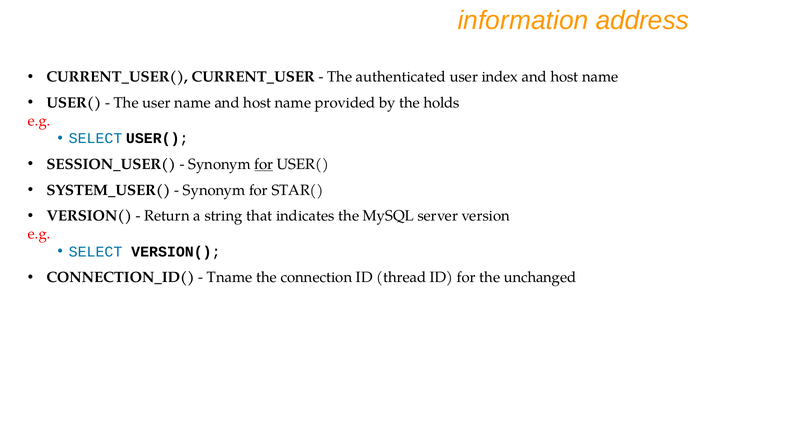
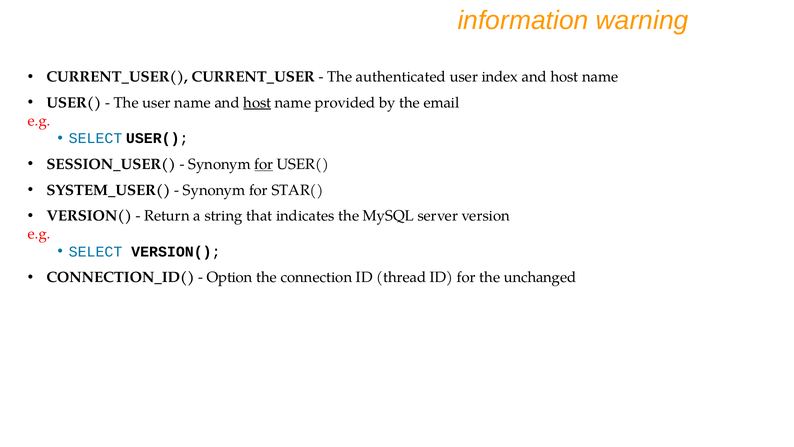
address: address -> warning (642, 21)
host underline: none -> present (257, 103)
holds: holds -> email (441, 103)
Tname: Tname -> Option (230, 277)
